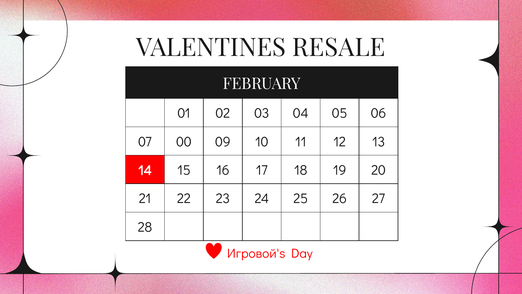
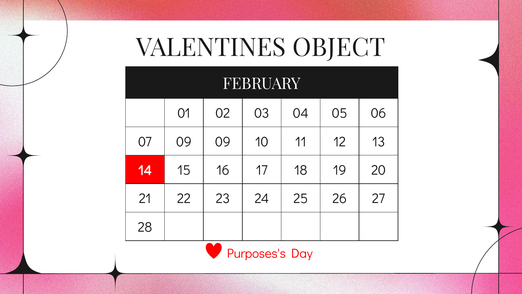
RESALE: RESALE -> OBJECT (339, 48)
07 00: 00 -> 09 (184, 142)
Игровой's: Игровой's -> Purposes's (256, 253)
